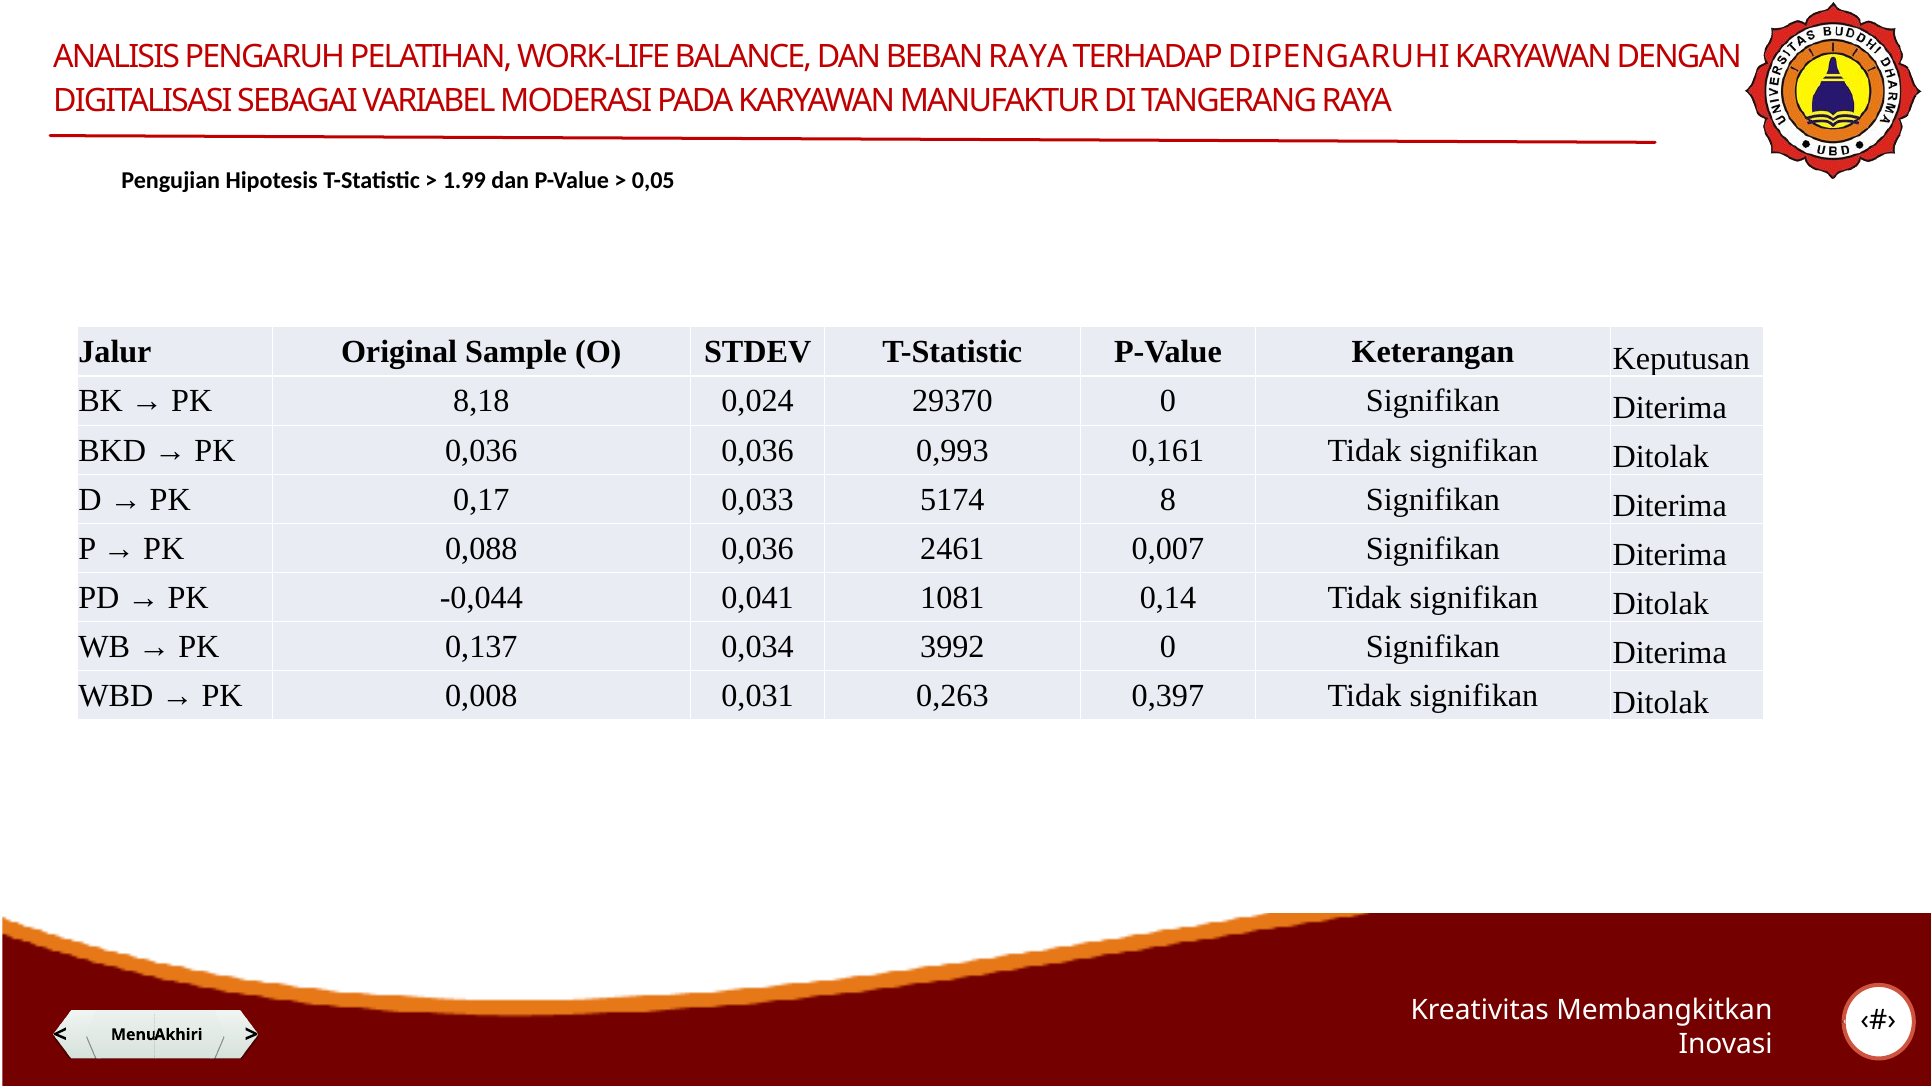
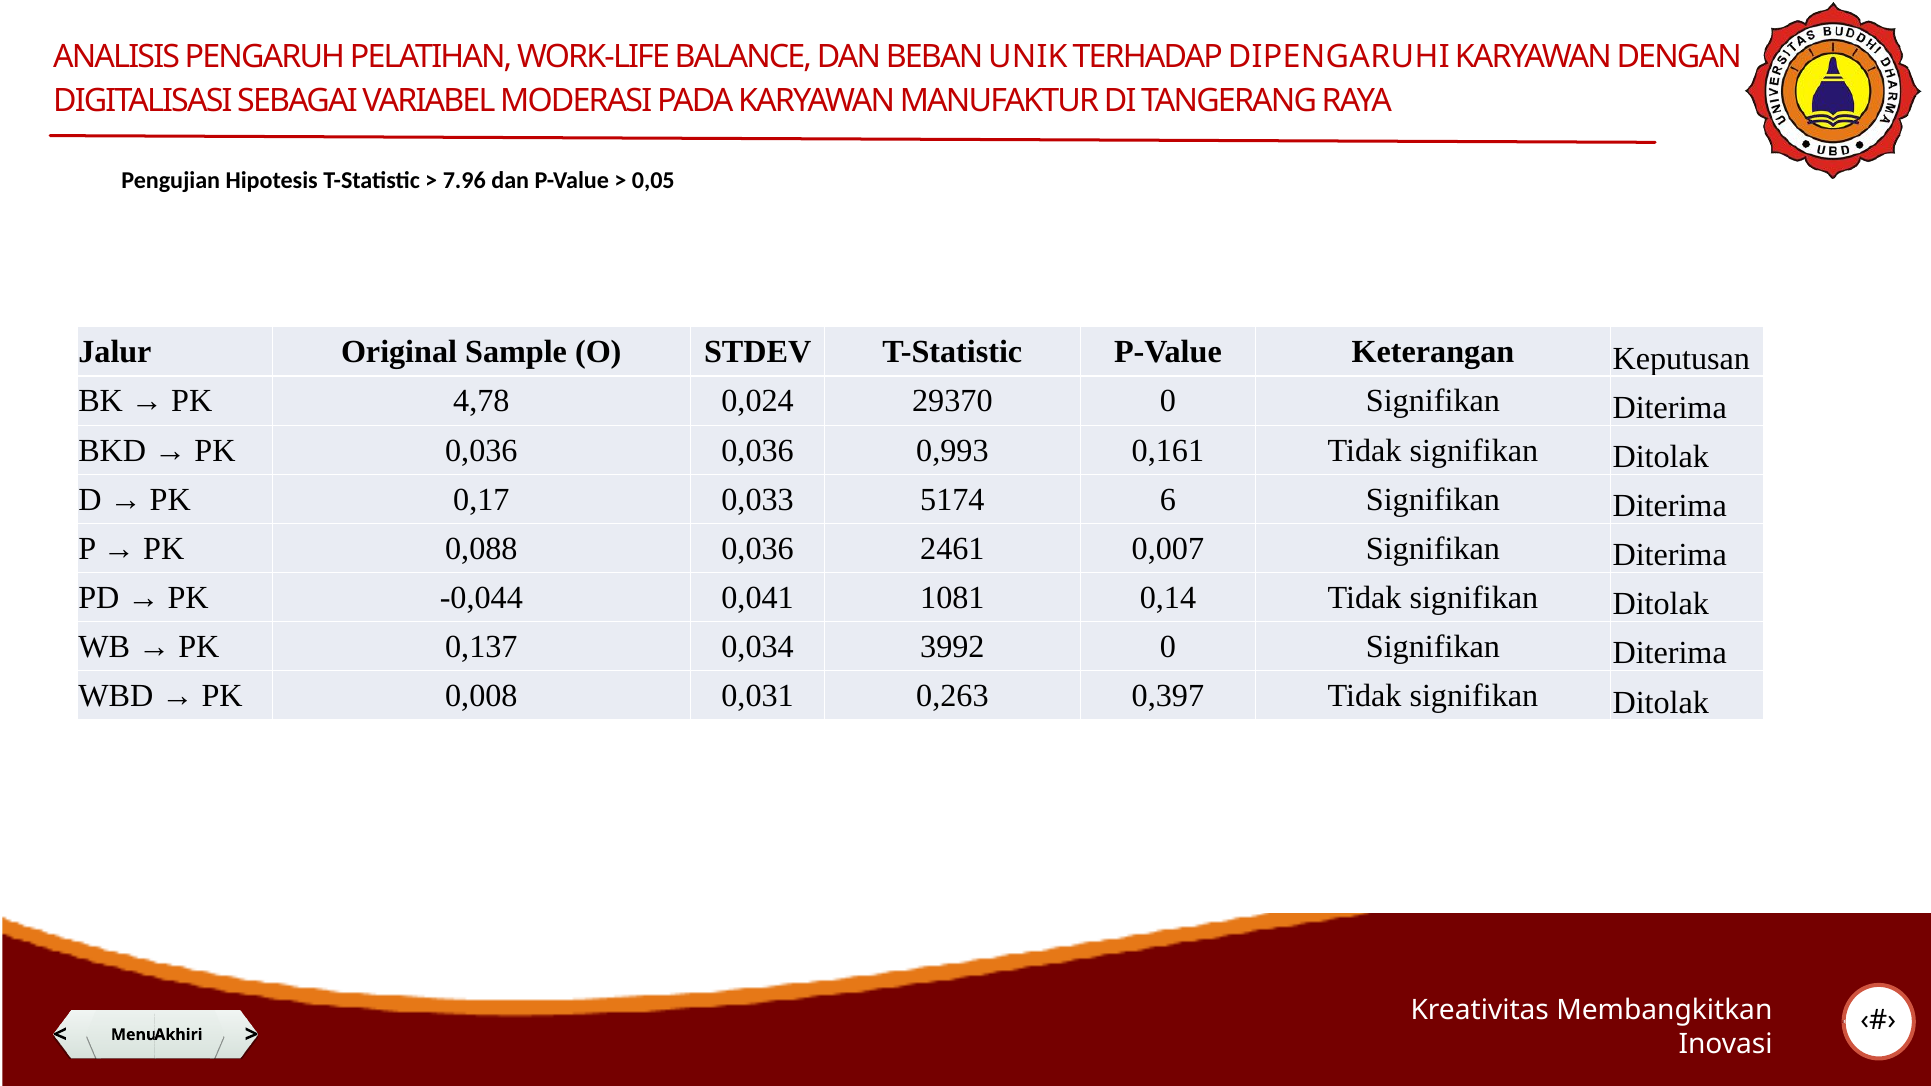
BEBAN RAYA: RAYA -> UNIK (1028, 57)
1.99: 1.99 -> 7.96 (464, 180)
8,18: 8,18 -> 4,78 (481, 401)
8: 8 -> 6 (1168, 500)
